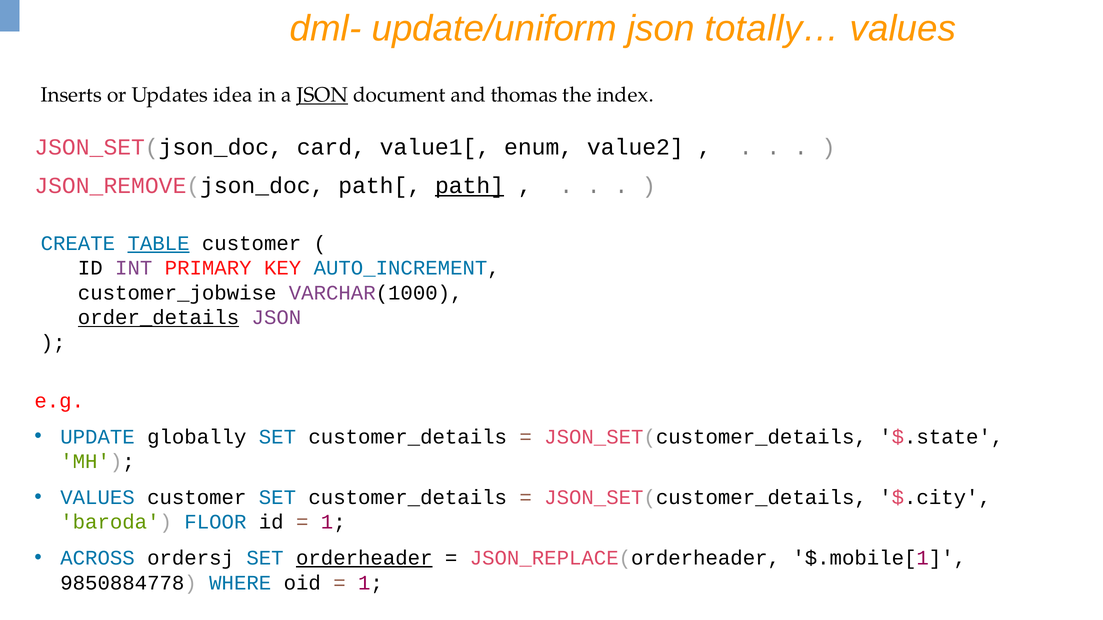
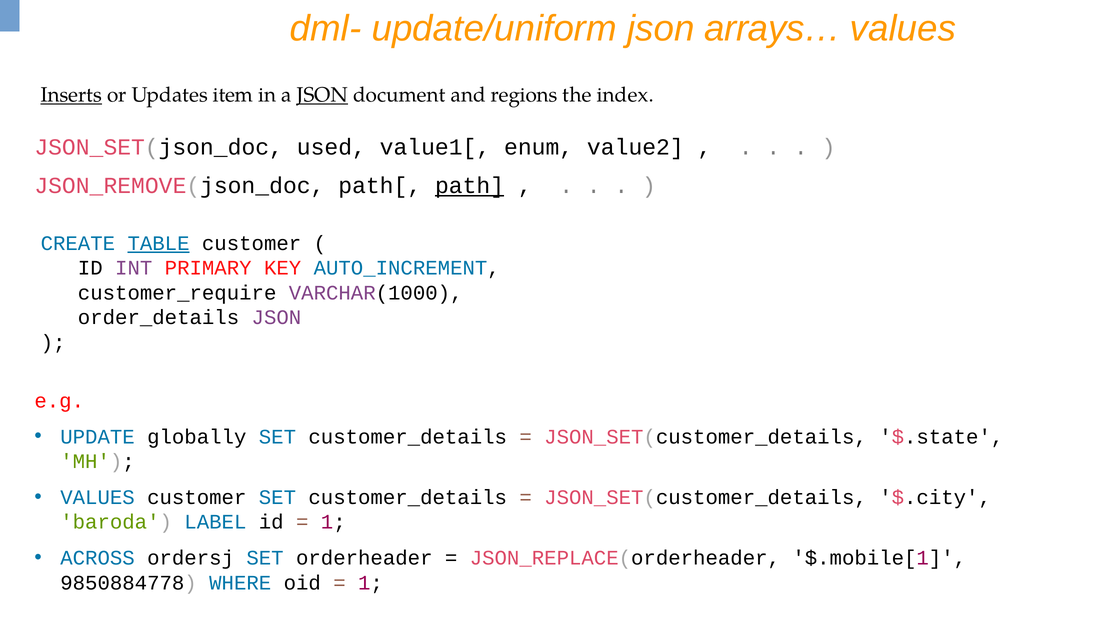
totally…: totally… -> arrays… (772, 29)
Inserts underline: none -> present (71, 95)
idea: idea -> item (233, 95)
thomas: thomas -> regions (524, 95)
card: card -> used (331, 147)
customer_jobwise: customer_jobwise -> customer_require (177, 293)
order_details underline: present -> none (159, 318)
FLOOR: FLOOR -> LABEL (215, 522)
orderheader underline: present -> none (364, 558)
